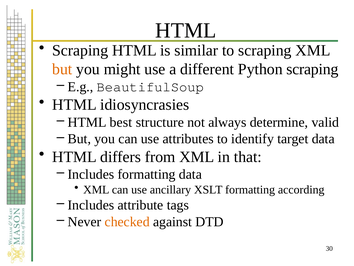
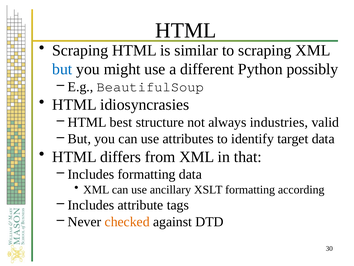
but colour: orange -> blue (62, 69)
Python scraping: scraping -> possibly (312, 69)
determine: determine -> industries (279, 122)
